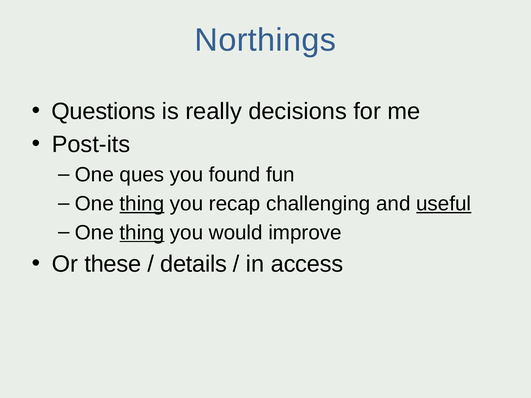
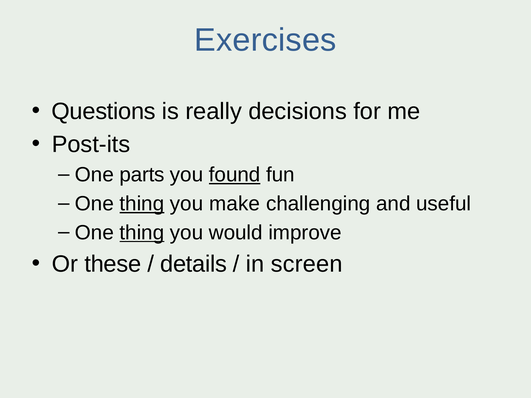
Northings: Northings -> Exercises (265, 40)
ques: ques -> parts (142, 175)
found underline: none -> present (235, 175)
recap: recap -> make (235, 204)
useful underline: present -> none (444, 204)
access: access -> screen (307, 264)
